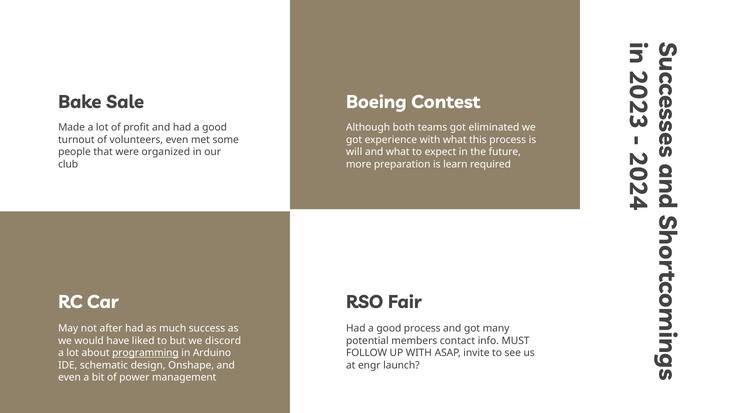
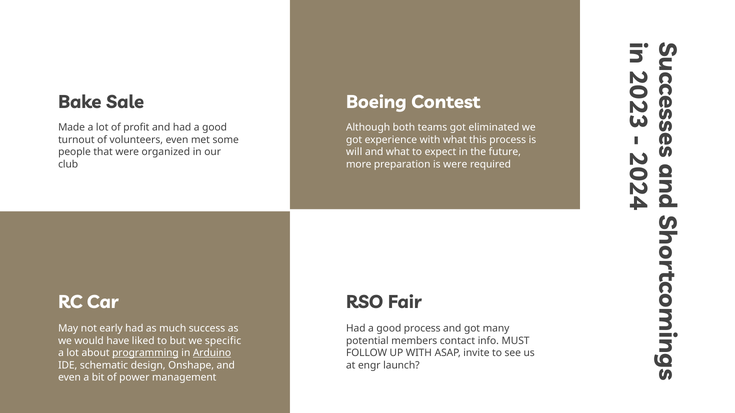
is learn: learn -> were (455, 164)
after: after -> early (111, 329)
discord: discord -> specific (223, 341)
Arduino underline: none -> present (212, 353)
